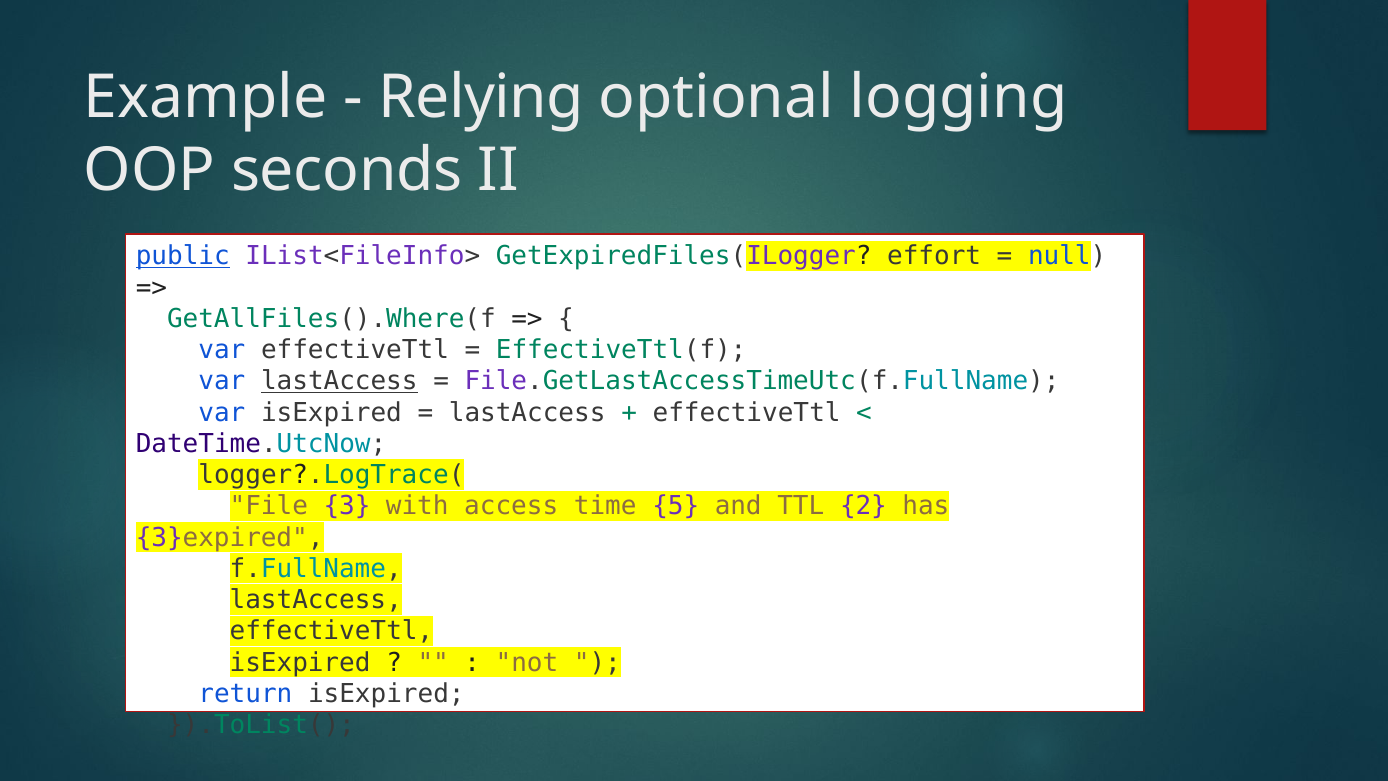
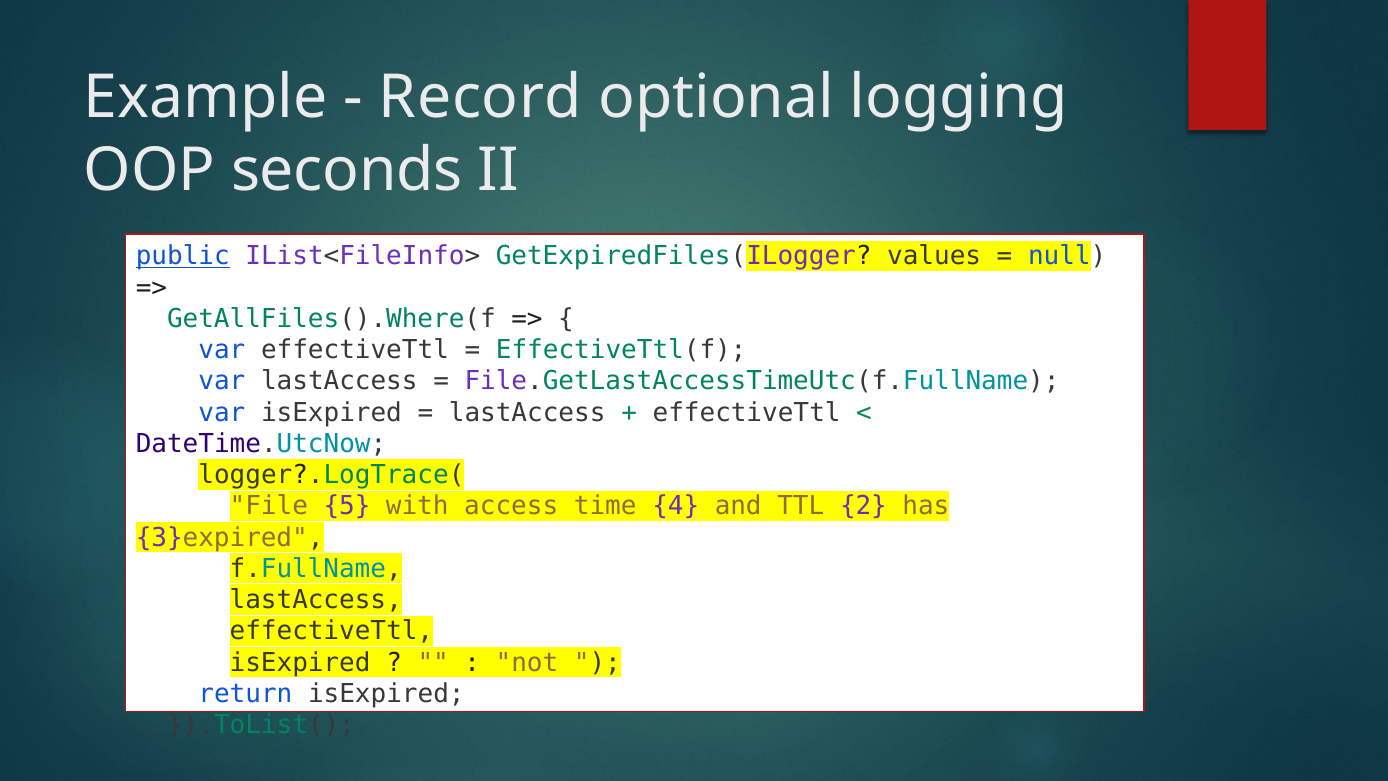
Relying: Relying -> Record (481, 97)
effort: effort -> values (934, 256)
lastAccess underline: present -> none (339, 381)
3: 3 -> 5 (347, 506)
5: 5 -> 4 (676, 506)
